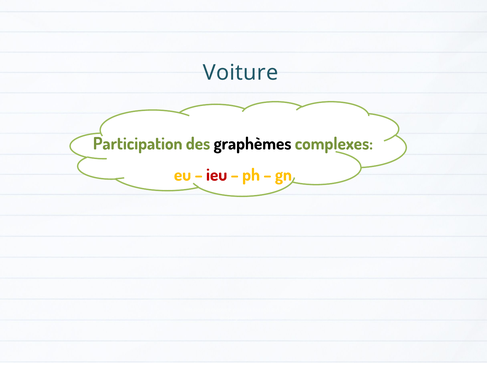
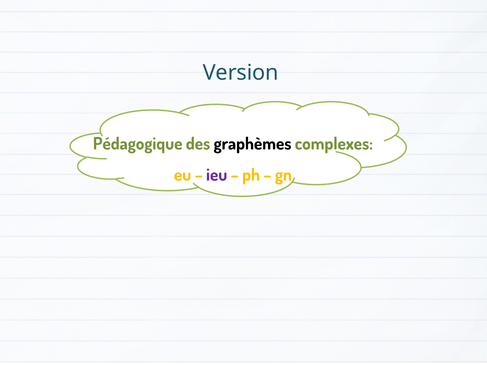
Voiture: Voiture -> Version (241, 73)
Participation: Participation -> Pédagogique (138, 144)
ieu colour: red -> purple (217, 175)
